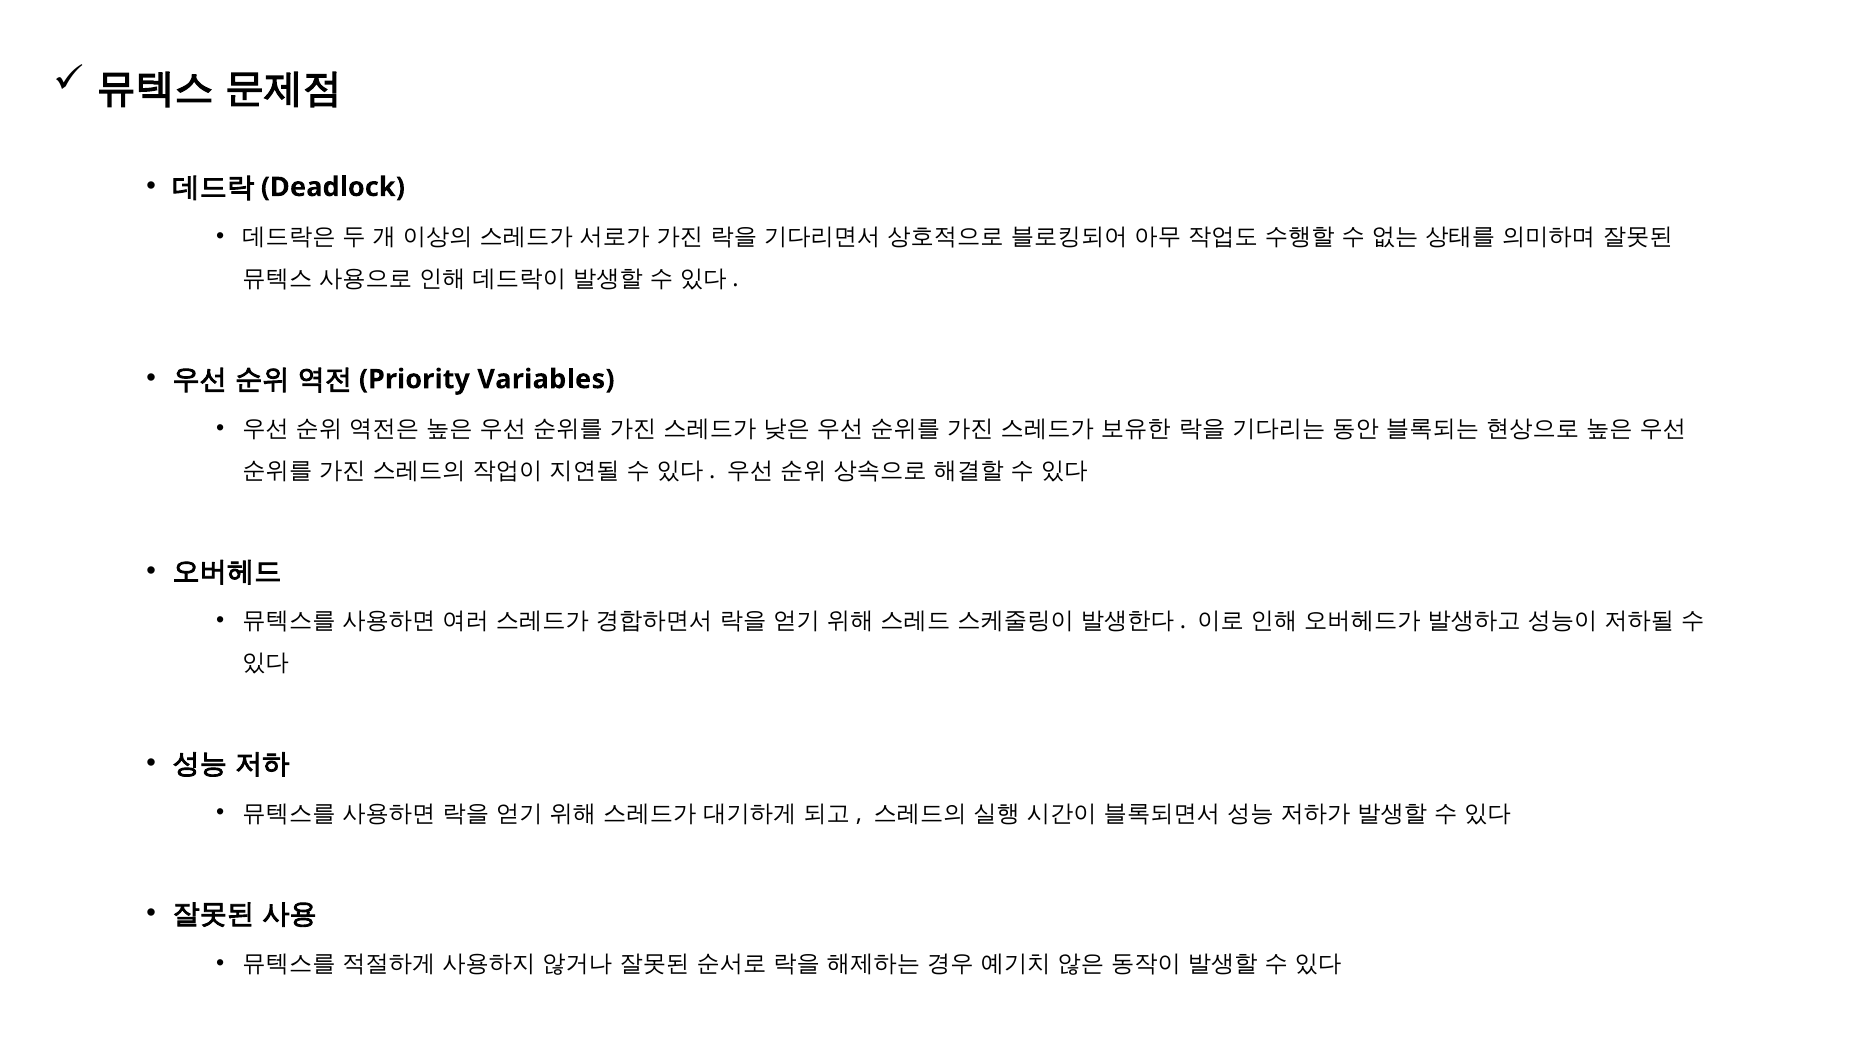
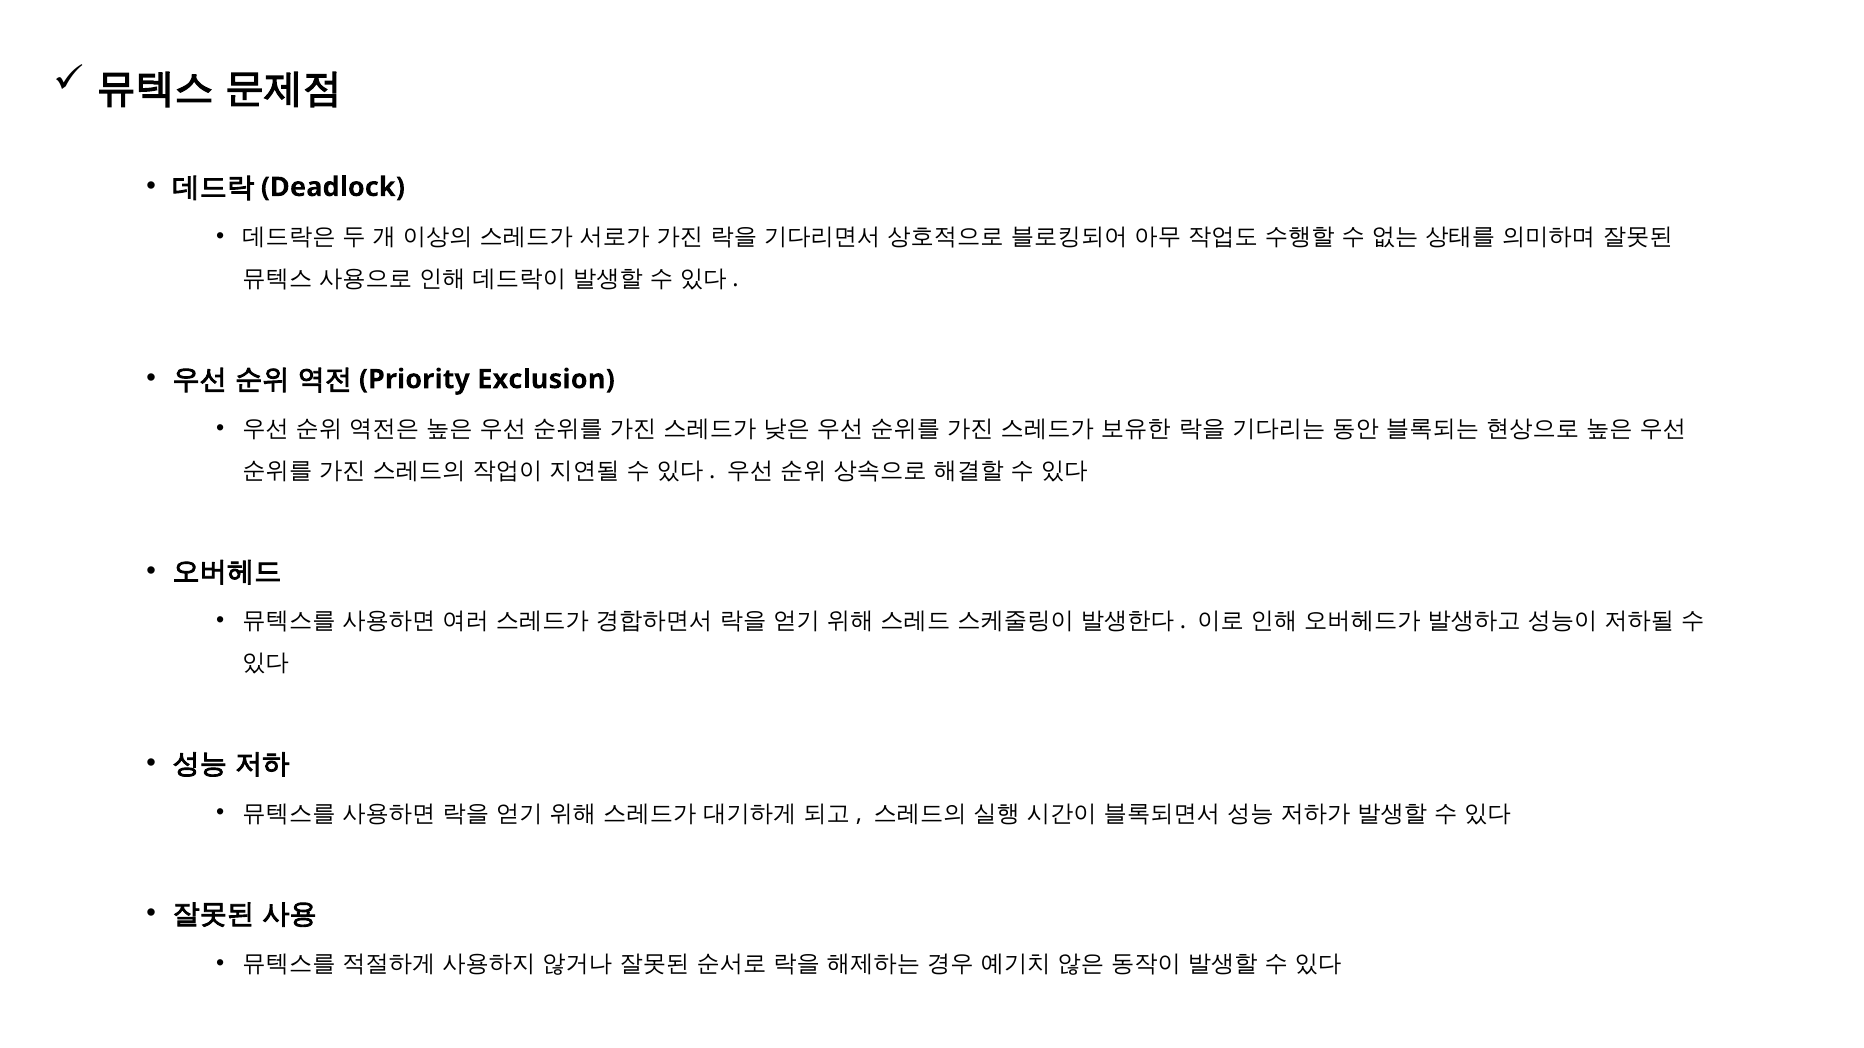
Variables: Variables -> Exclusion (546, 379)
